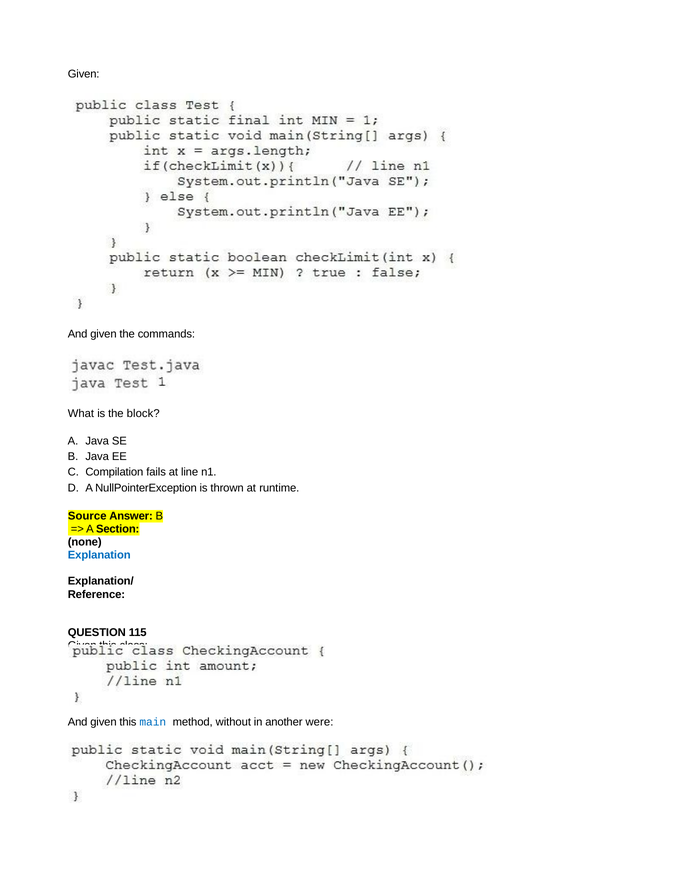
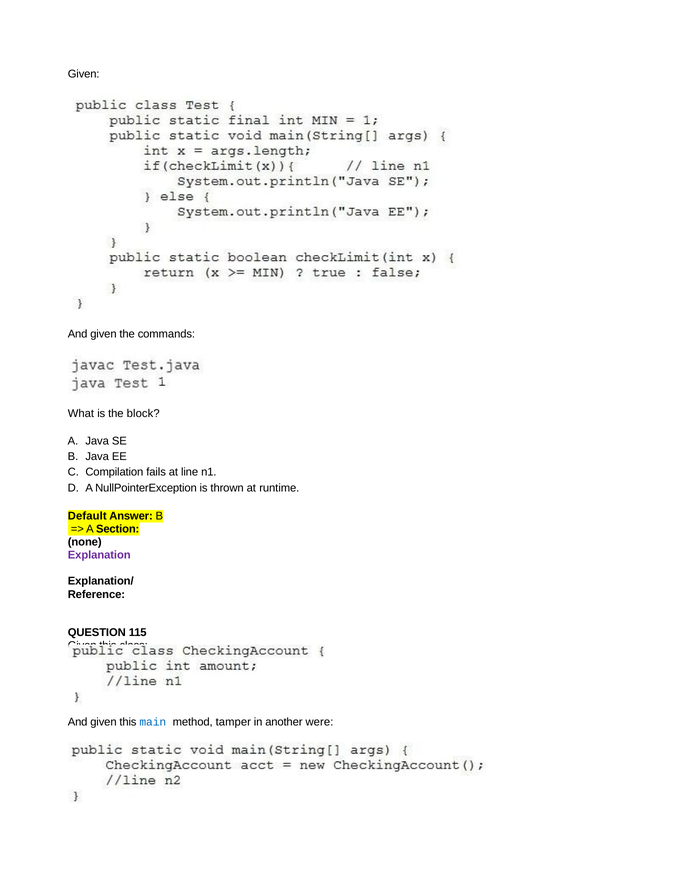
Source: Source -> Default (87, 516)
Explanation colour: blue -> purple (99, 555)
without: without -> tamper (233, 722)
